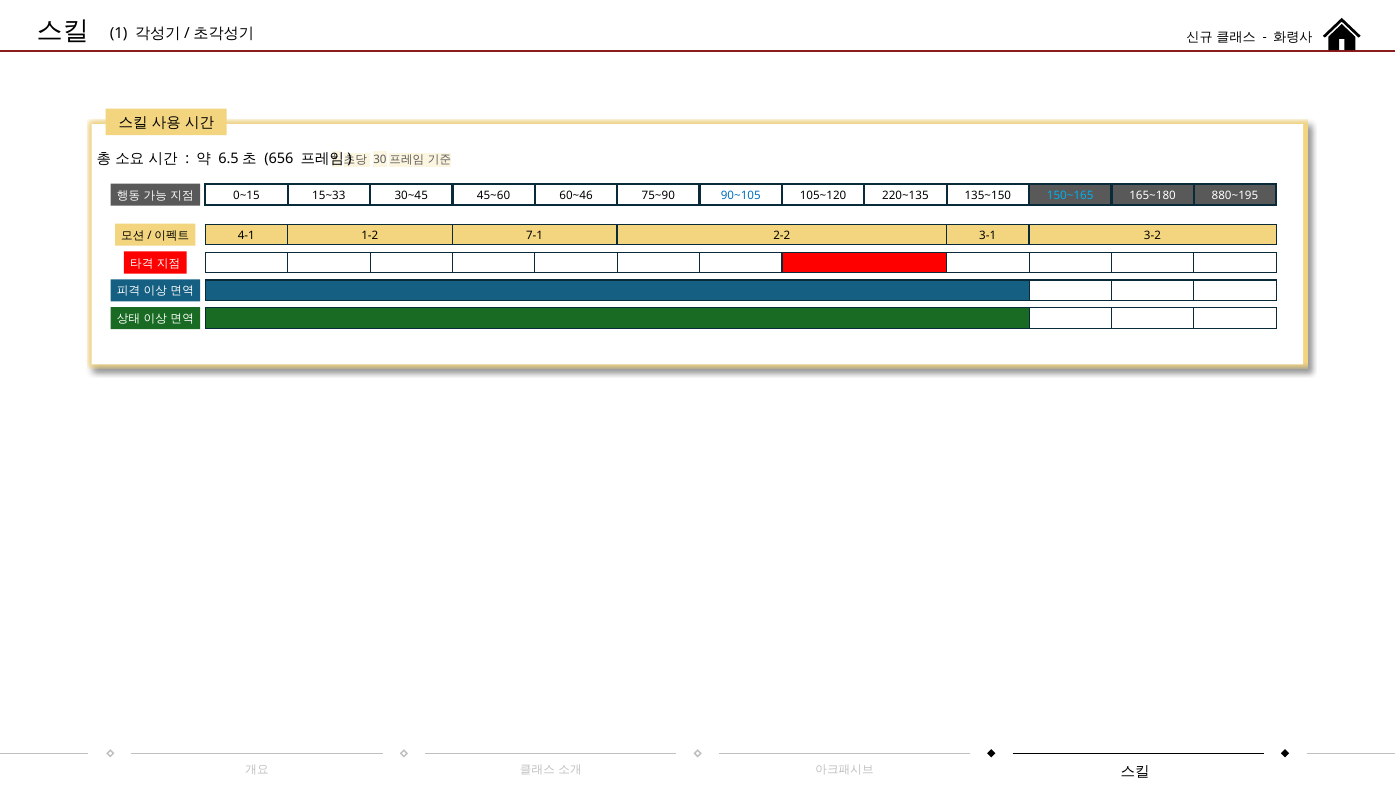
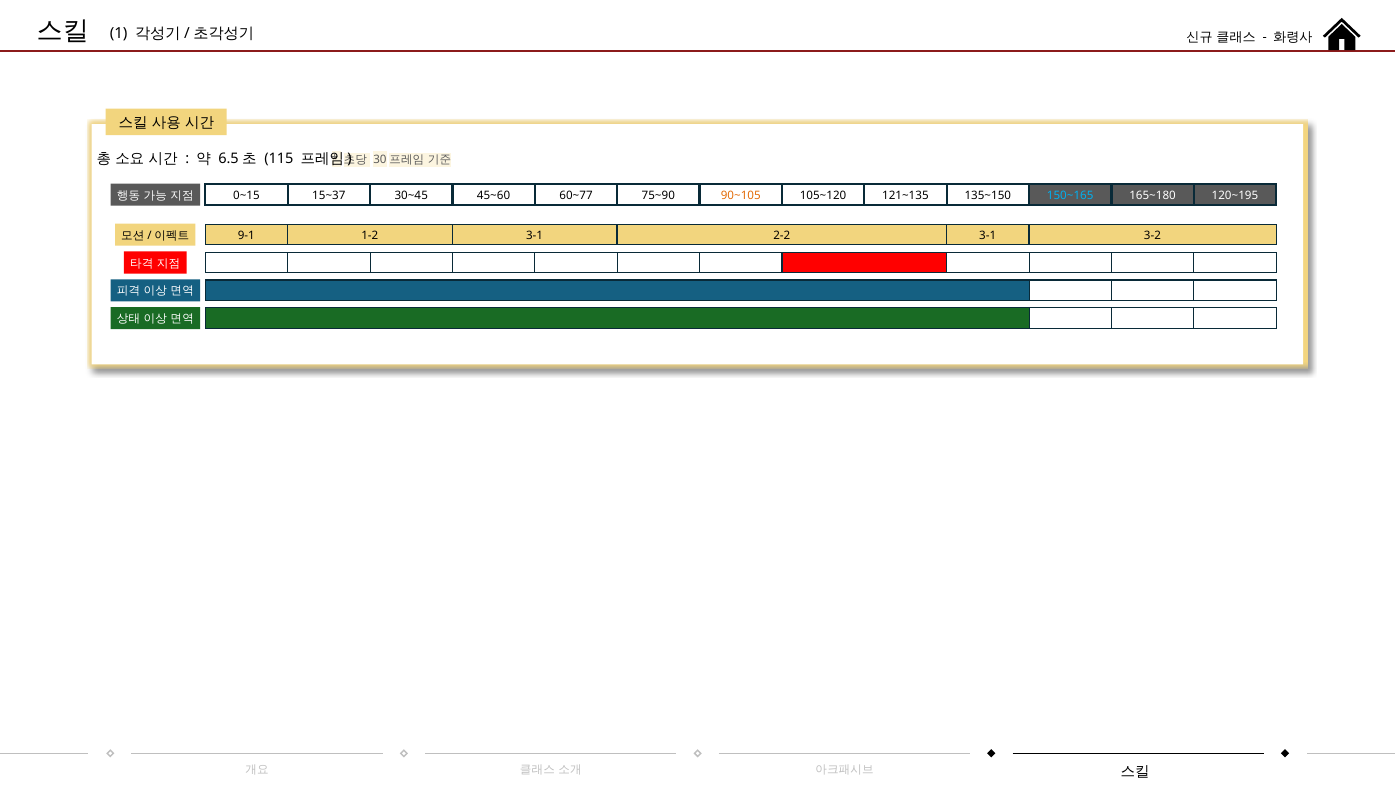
656: 656 -> 115 (279, 158)
15~33: 15~33 -> 15~37 (329, 195)
60~46: 60~46 -> 60~77 (576, 195)
90~105 colour: blue -> orange (741, 195)
220~135: 220~135 -> 121~135 (905, 195)
880~195: 880~195 -> 120~195 (1235, 195)
4-1: 4-1 -> 9-1 (246, 235)
1-2 7-1: 7-1 -> 3-1 (535, 235)
